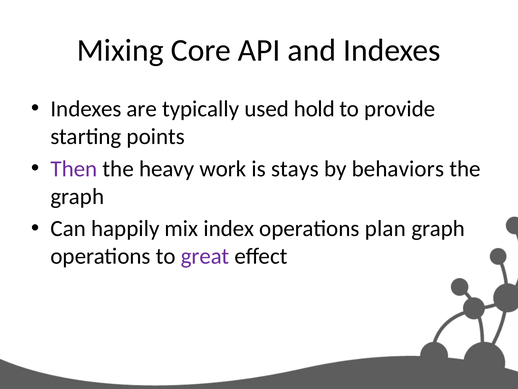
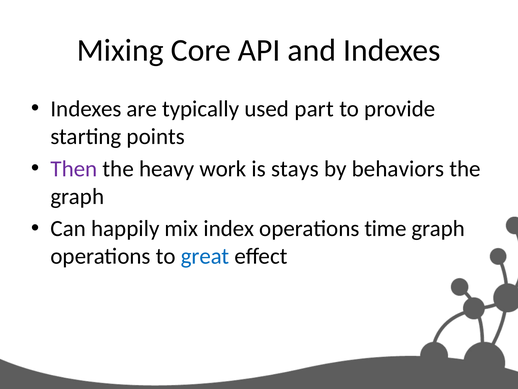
hold: hold -> part (314, 109)
plan: plan -> time (386, 228)
great colour: purple -> blue (205, 256)
